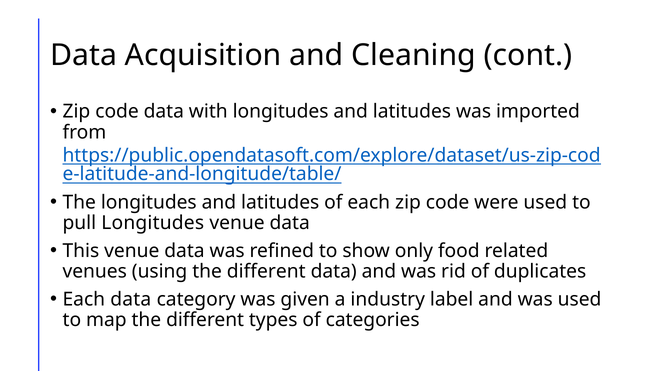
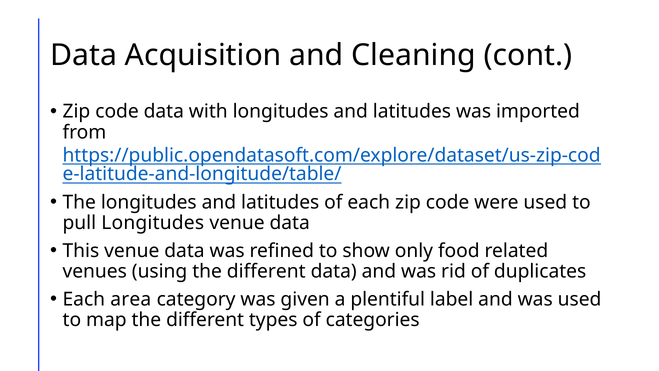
Each data: data -> area (131, 299)
industry: industry -> plentiful (388, 299)
